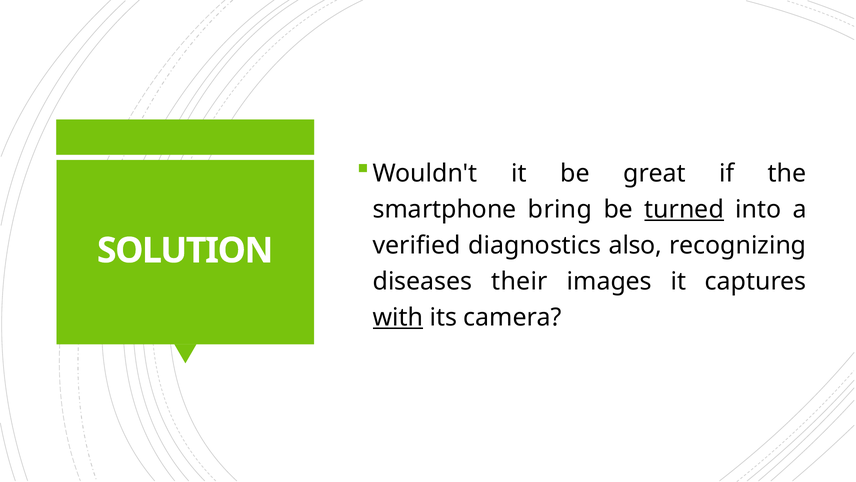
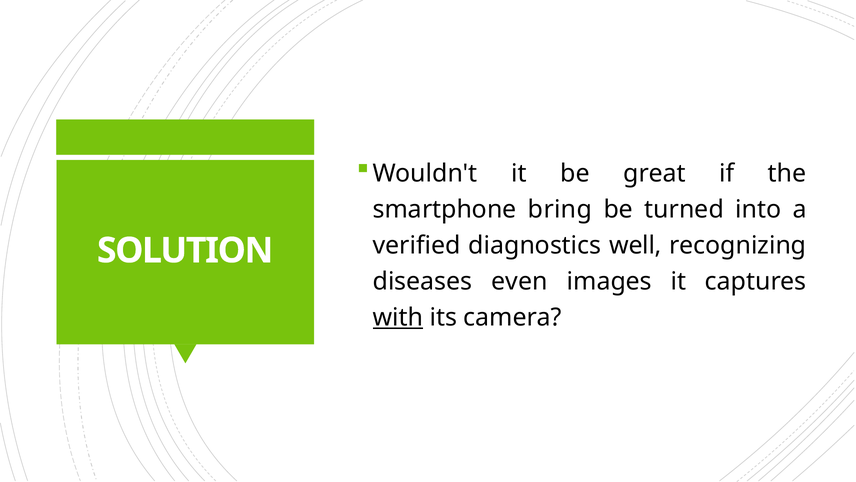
turned underline: present -> none (684, 209)
also: also -> well (635, 245)
their: their -> even (520, 281)
